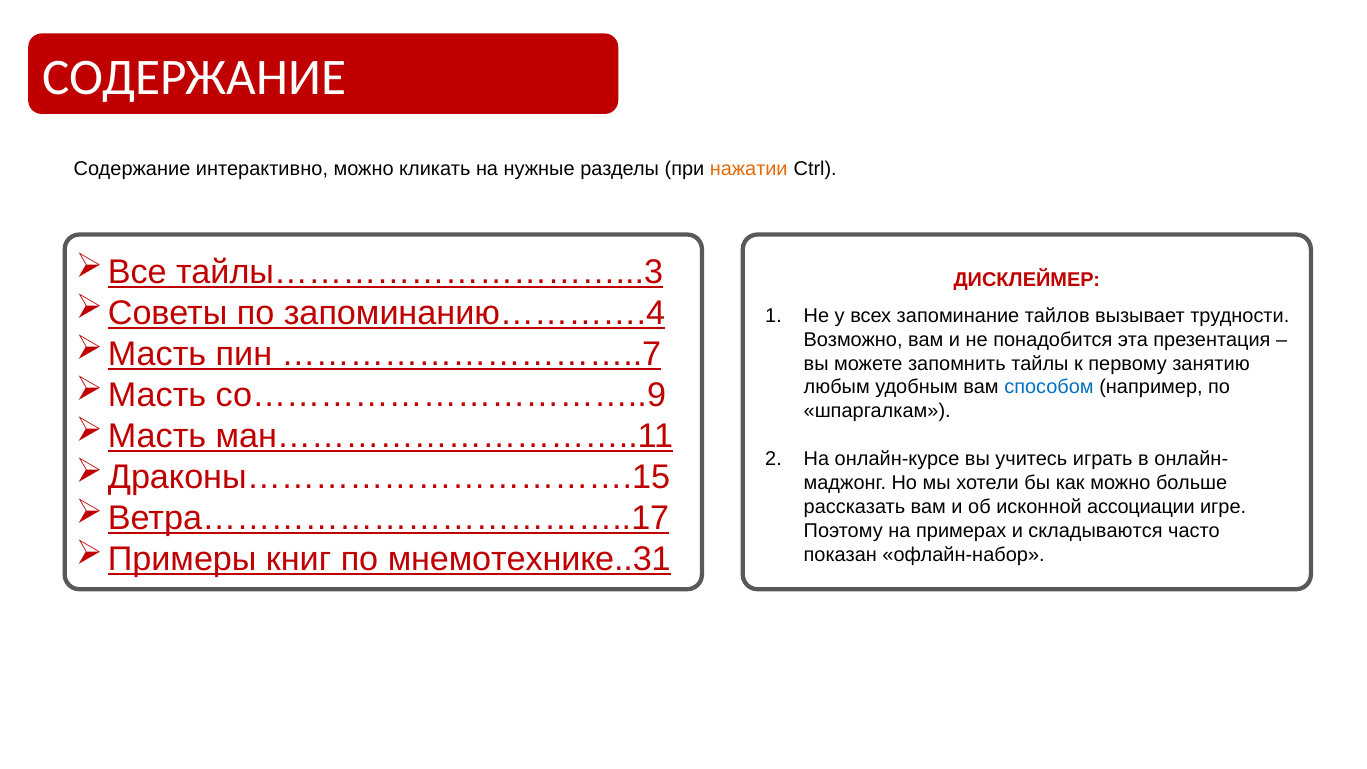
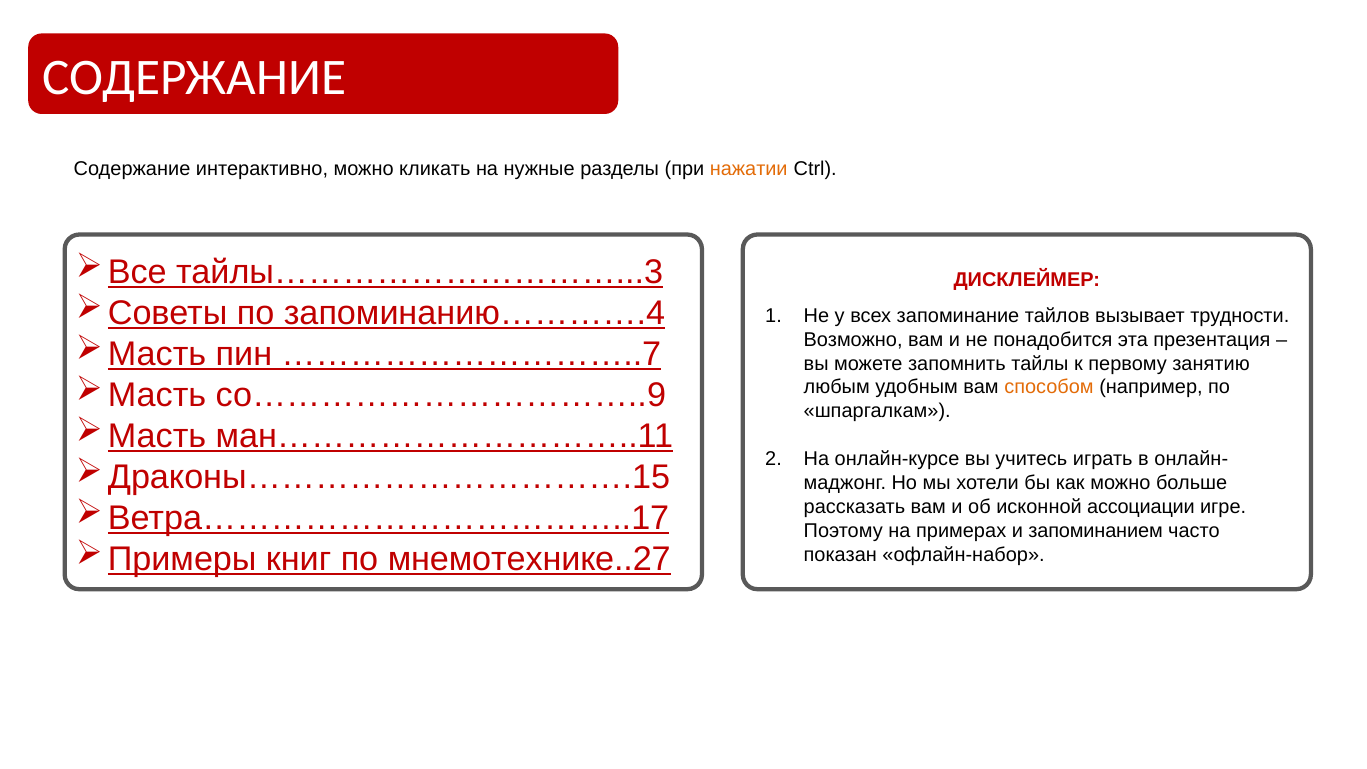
способом colour: blue -> orange (1049, 387)
складываются: складываются -> запоминанием (1096, 531)
мнемотехнике..31: мнемотехнике..31 -> мнемотехнике..27 (529, 559)
